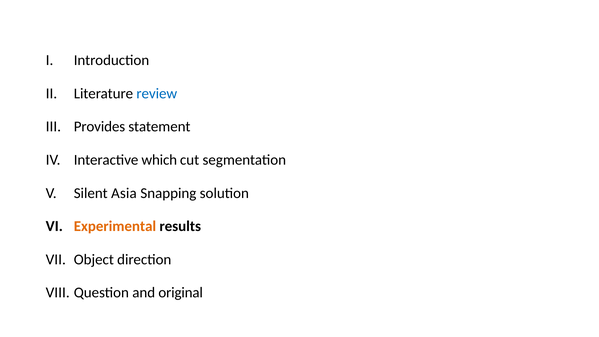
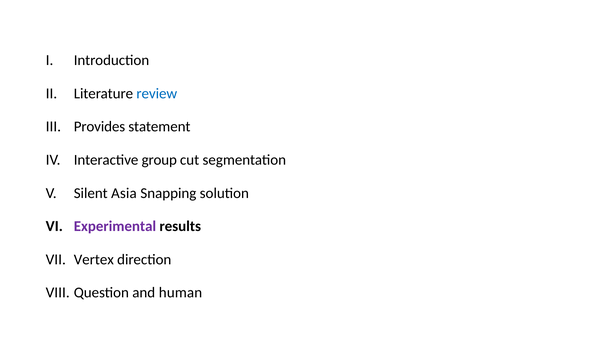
which: which -> group (159, 160)
Experimental colour: orange -> purple (115, 226)
Object: Object -> Vertex (94, 259)
original: original -> human (180, 293)
